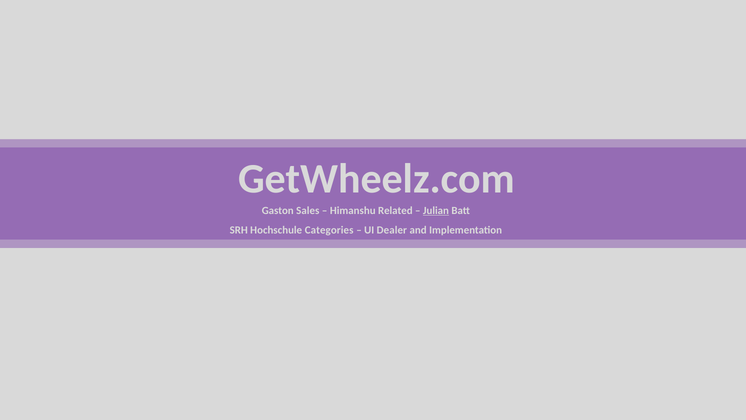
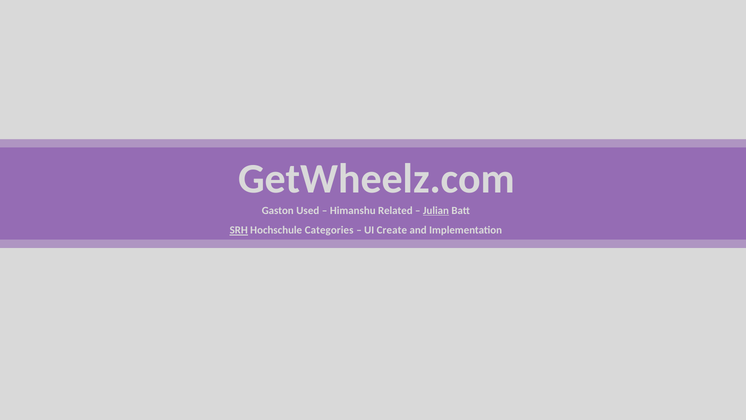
Sales: Sales -> Used (308, 211)
SRH underline: none -> present (239, 230)
Dealer: Dealer -> Create (392, 230)
